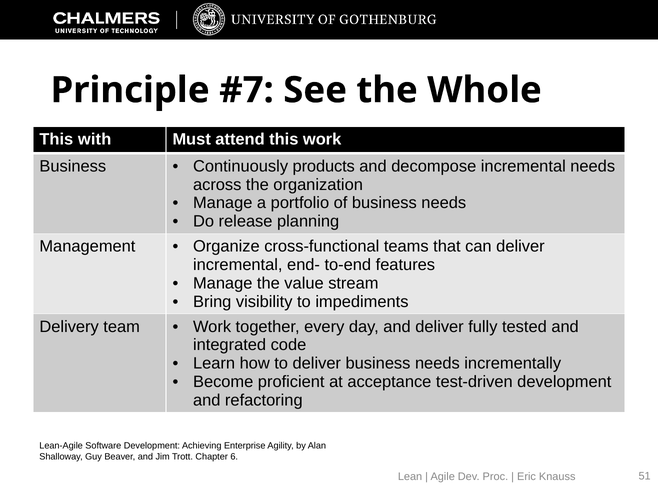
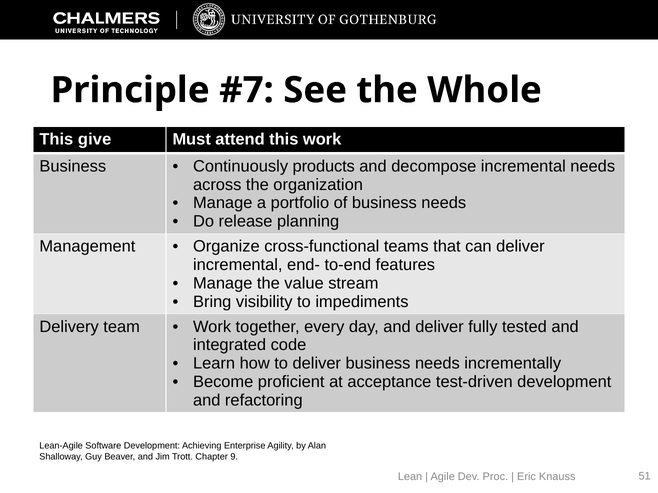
with: with -> give (95, 140)
6: 6 -> 9 (234, 457)
